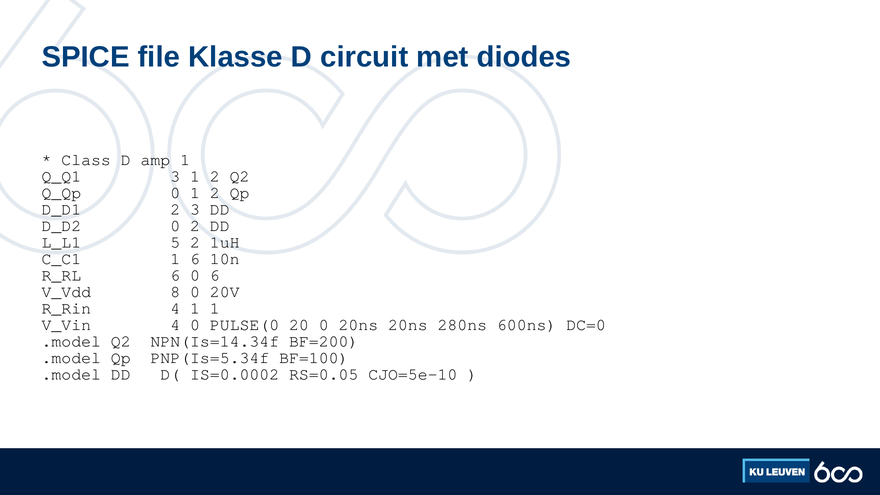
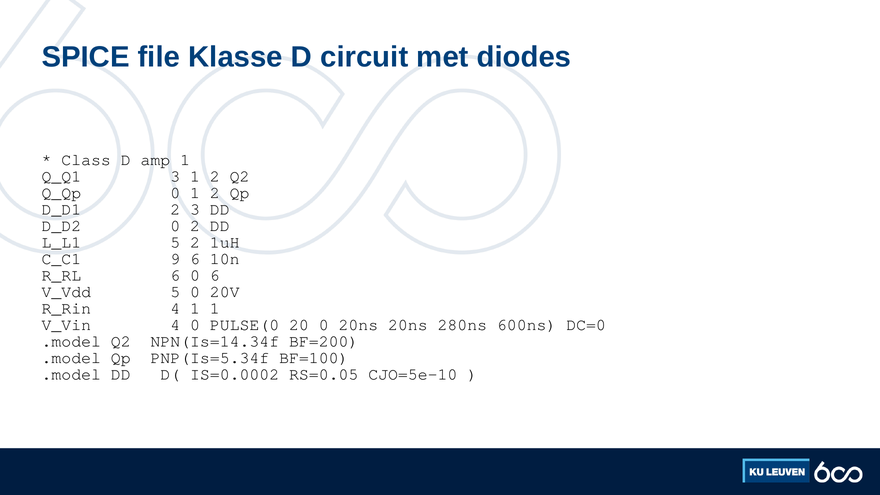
C_C1 1: 1 -> 9 (175, 259)
V_Vdd 8: 8 -> 5 (175, 292)
